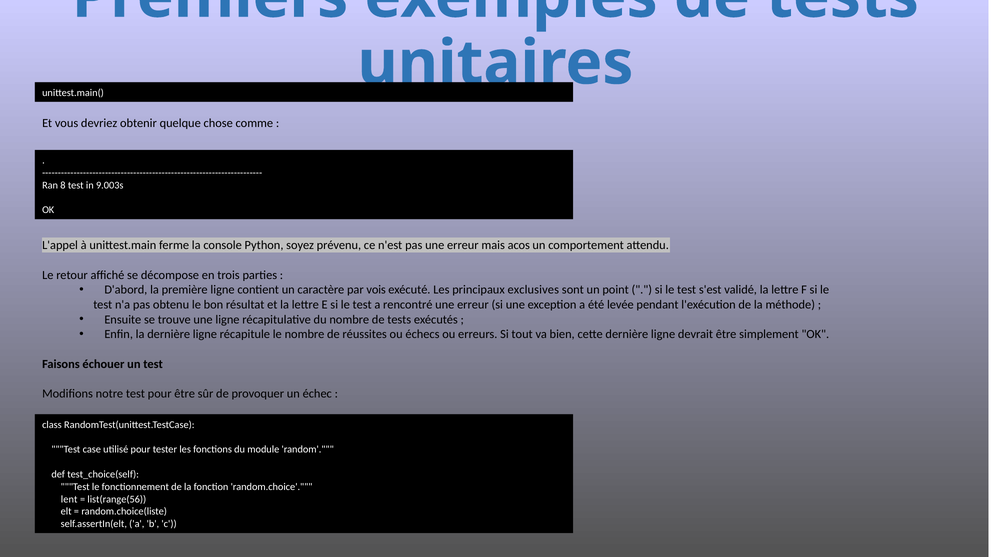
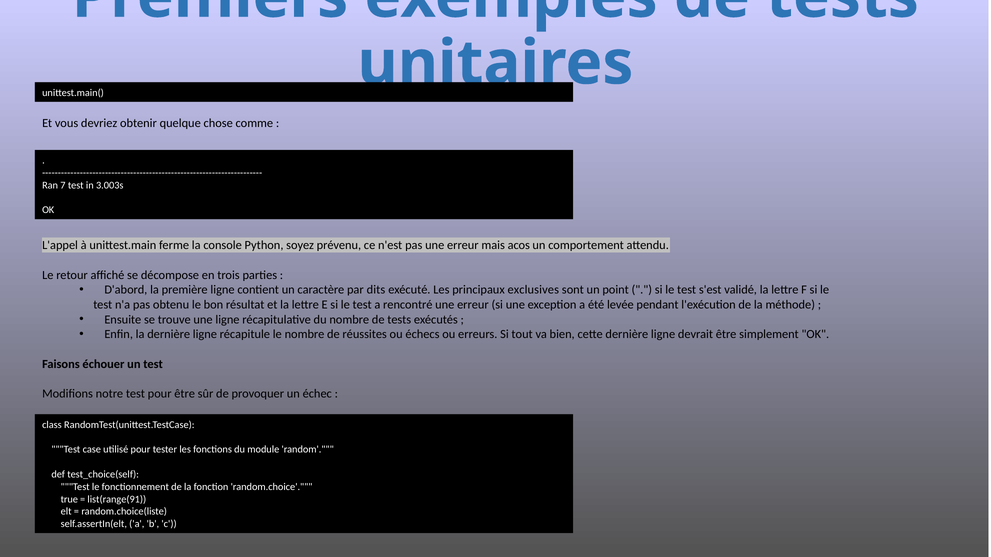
8: 8 -> 7 (63, 185)
9.003s: 9.003s -> 3.003s (110, 185)
vois: vois -> dits (376, 290)
lent: lent -> true (69, 500)
list(range(56: list(range(56 -> list(range(91 (117, 500)
